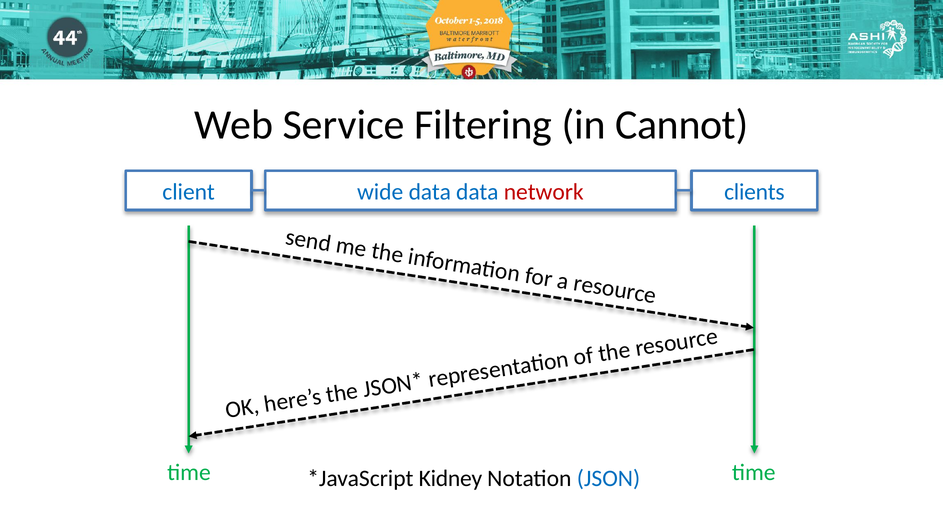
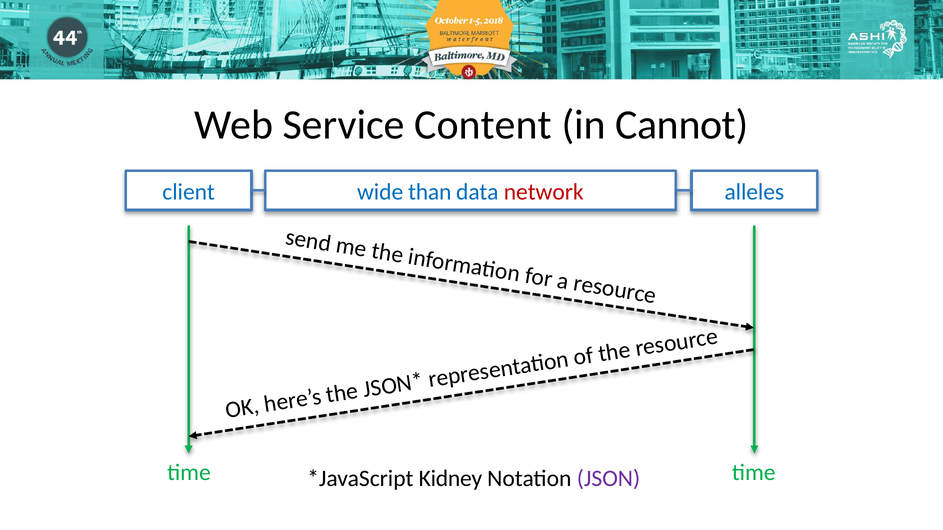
Filtering: Filtering -> Content (483, 125)
wide data: data -> than (430, 192)
clients: clients -> alleles (754, 192)
JSON colour: blue -> purple (609, 479)
